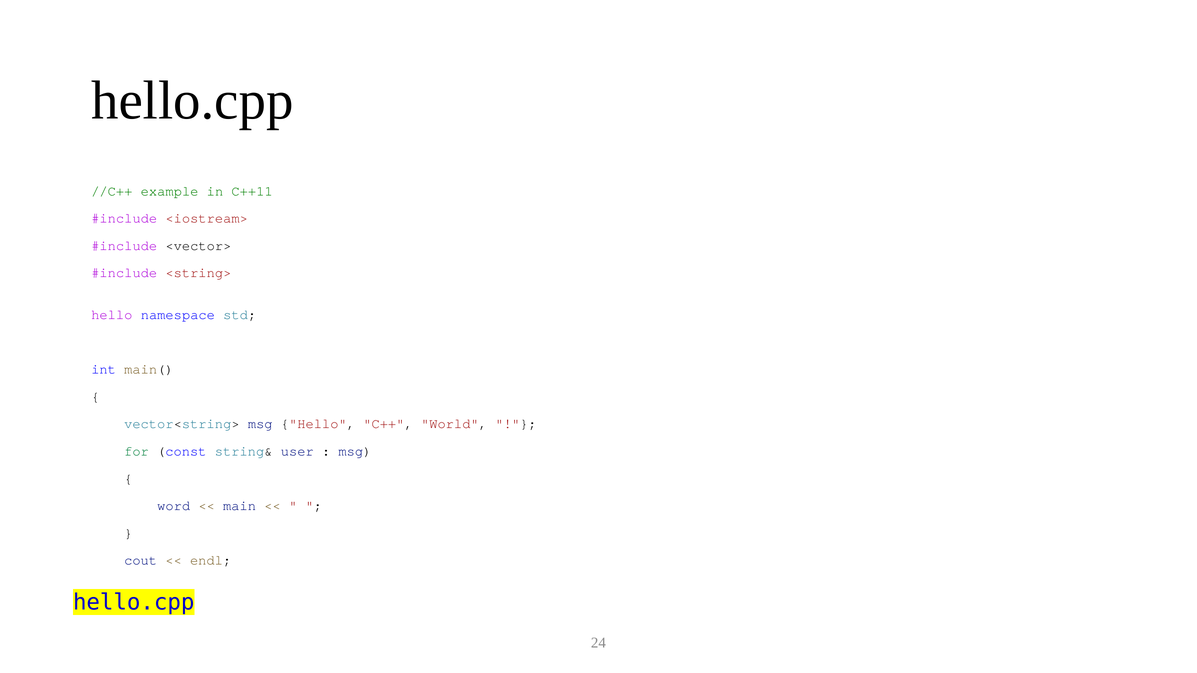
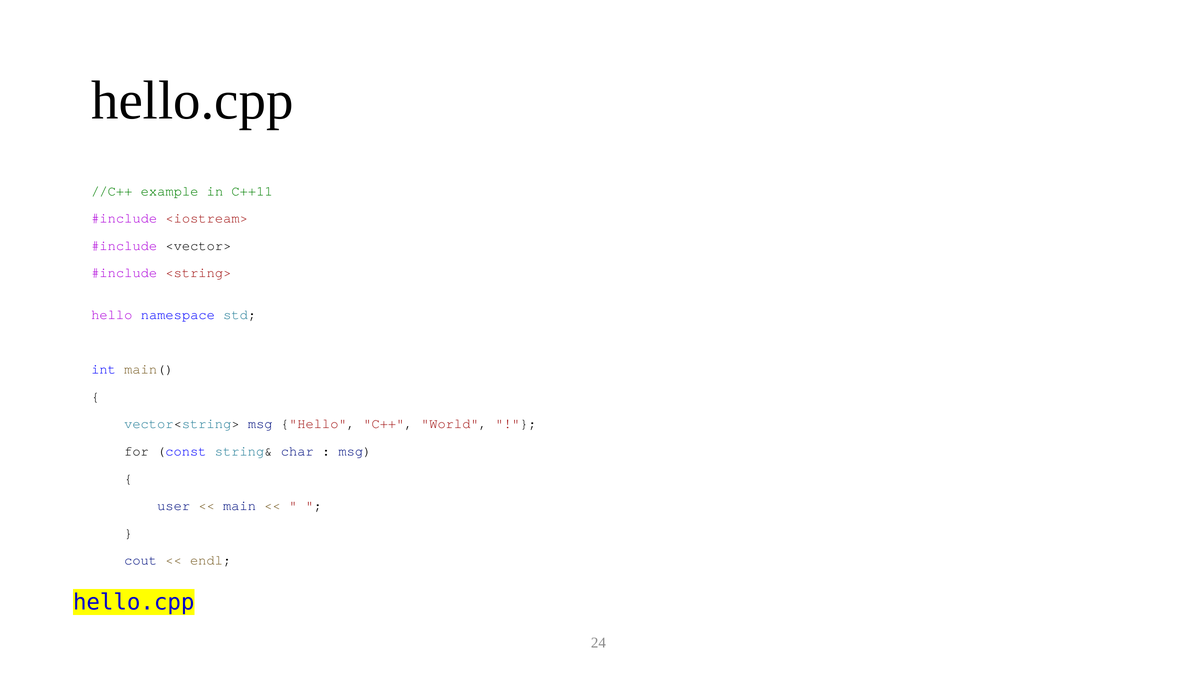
for colour: green -> black (137, 451)
user: user -> char (297, 451)
word: word -> user (174, 506)
